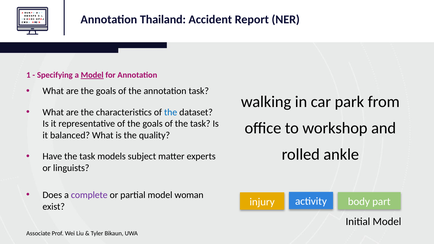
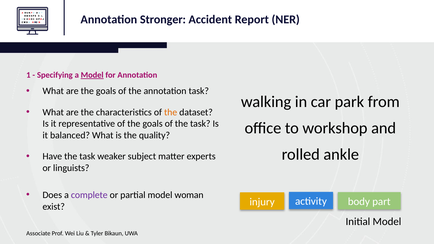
Thailand: Thailand -> Stronger (163, 20)
the colour: blue -> orange (171, 112)
models: models -> weaker (112, 156)
